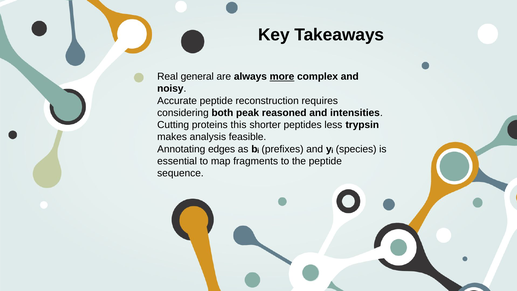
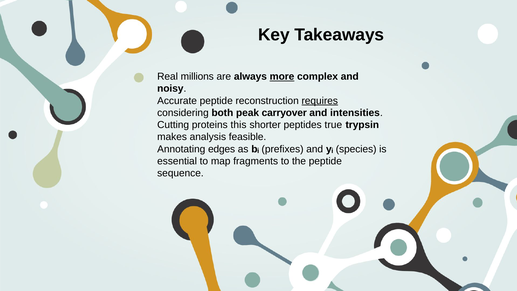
general: general -> millions (197, 77)
requires underline: none -> present (320, 101)
reasoned: reasoned -> carryover (284, 113)
less: less -> true (333, 125)
